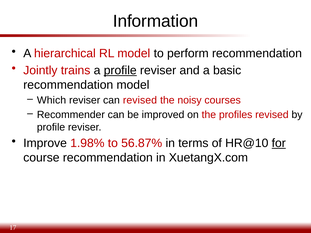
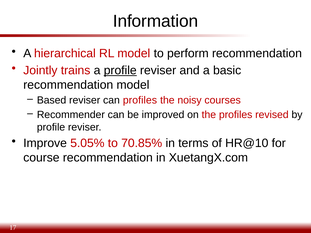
Which: Which -> Based (52, 100)
can revised: revised -> profiles (140, 100)
1.98%: 1.98% -> 5.05% (87, 143)
56.87%: 56.87% -> 70.85% (142, 143)
for underline: present -> none (279, 143)
